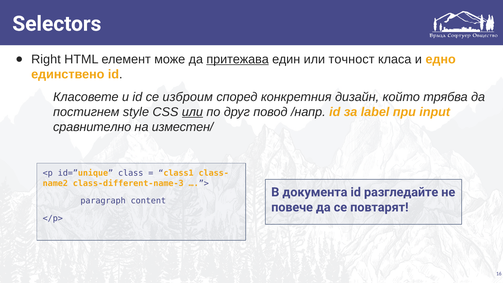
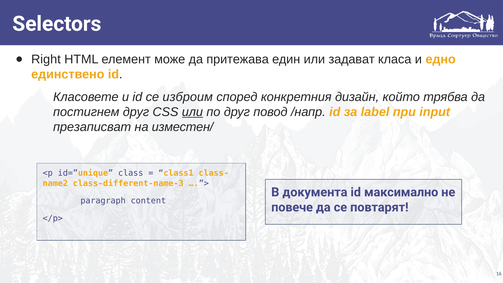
притежава underline: present -> none (238, 59)
точност: точност -> задават (352, 59)
постигнем style: style -> друг (136, 112)
сравнително: сравнително -> презаписват (92, 127)
разгледайте: разгледайте -> максимално (401, 192)
